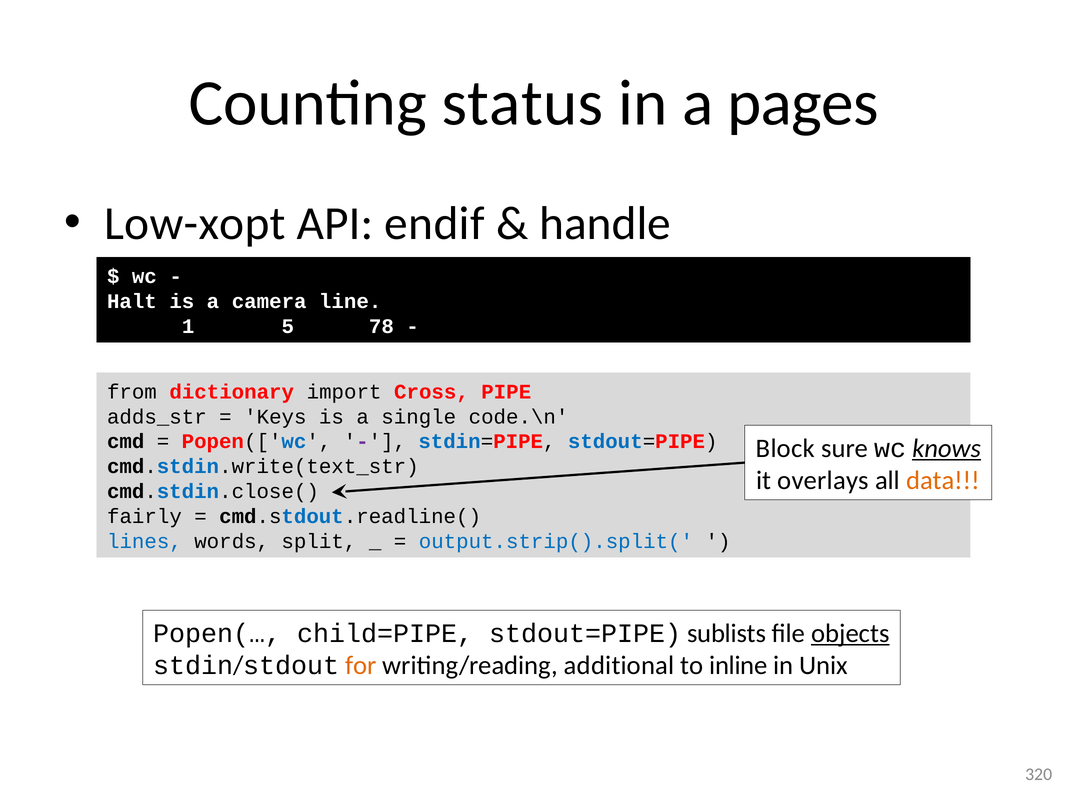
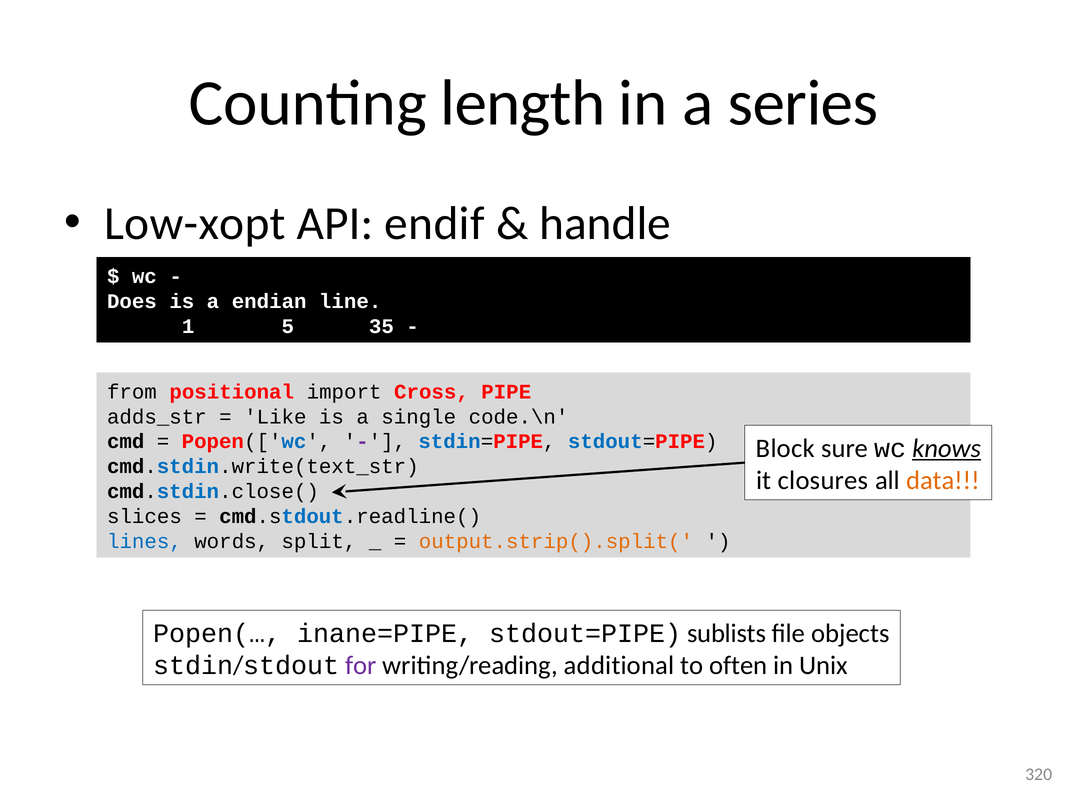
status: status -> length (523, 103)
pages: pages -> series (803, 103)
Halt: Halt -> Does (132, 301)
camera: camera -> endian (269, 301)
78: 78 -> 35 (381, 326)
dictionary: dictionary -> positional (232, 392)
Keys: Keys -> Like (275, 417)
overlays: overlays -> closures (823, 481)
fairly: fairly -> slices (144, 516)
output.strip().split( colour: blue -> orange (556, 541)
child=PIPE: child=PIPE -> inane=PIPE (385, 633)
objects underline: present -> none (850, 633)
for colour: orange -> purple (361, 665)
inline: inline -> often (738, 665)
